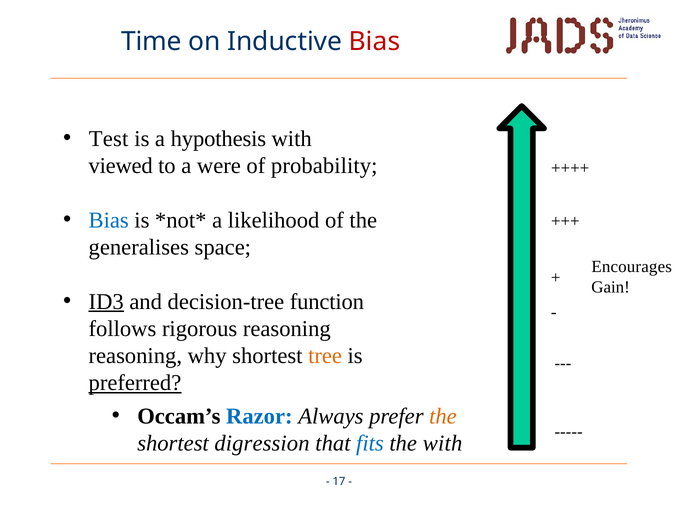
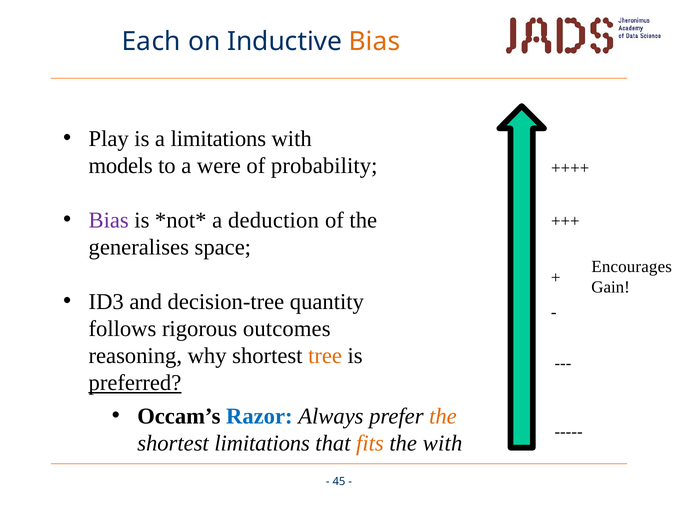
Time: Time -> Each (151, 41)
Bias colour: red -> orange (375, 41)
Test: Test -> Play (109, 139)
a hypothesis: hypothesis -> limitations (218, 139)
viewed: viewed -> models (121, 166)
Bias colour: blue -> purple (109, 220)
likelihood: likelihood -> deduction (274, 220)
ID3 underline: present -> none (106, 301)
function: function -> quantity (327, 301)
rigorous reasoning: reasoning -> outcomes (287, 328)
shortest digression: digression -> limitations (262, 443)
fits colour: blue -> orange (370, 443)
17: 17 -> 45 (339, 481)
